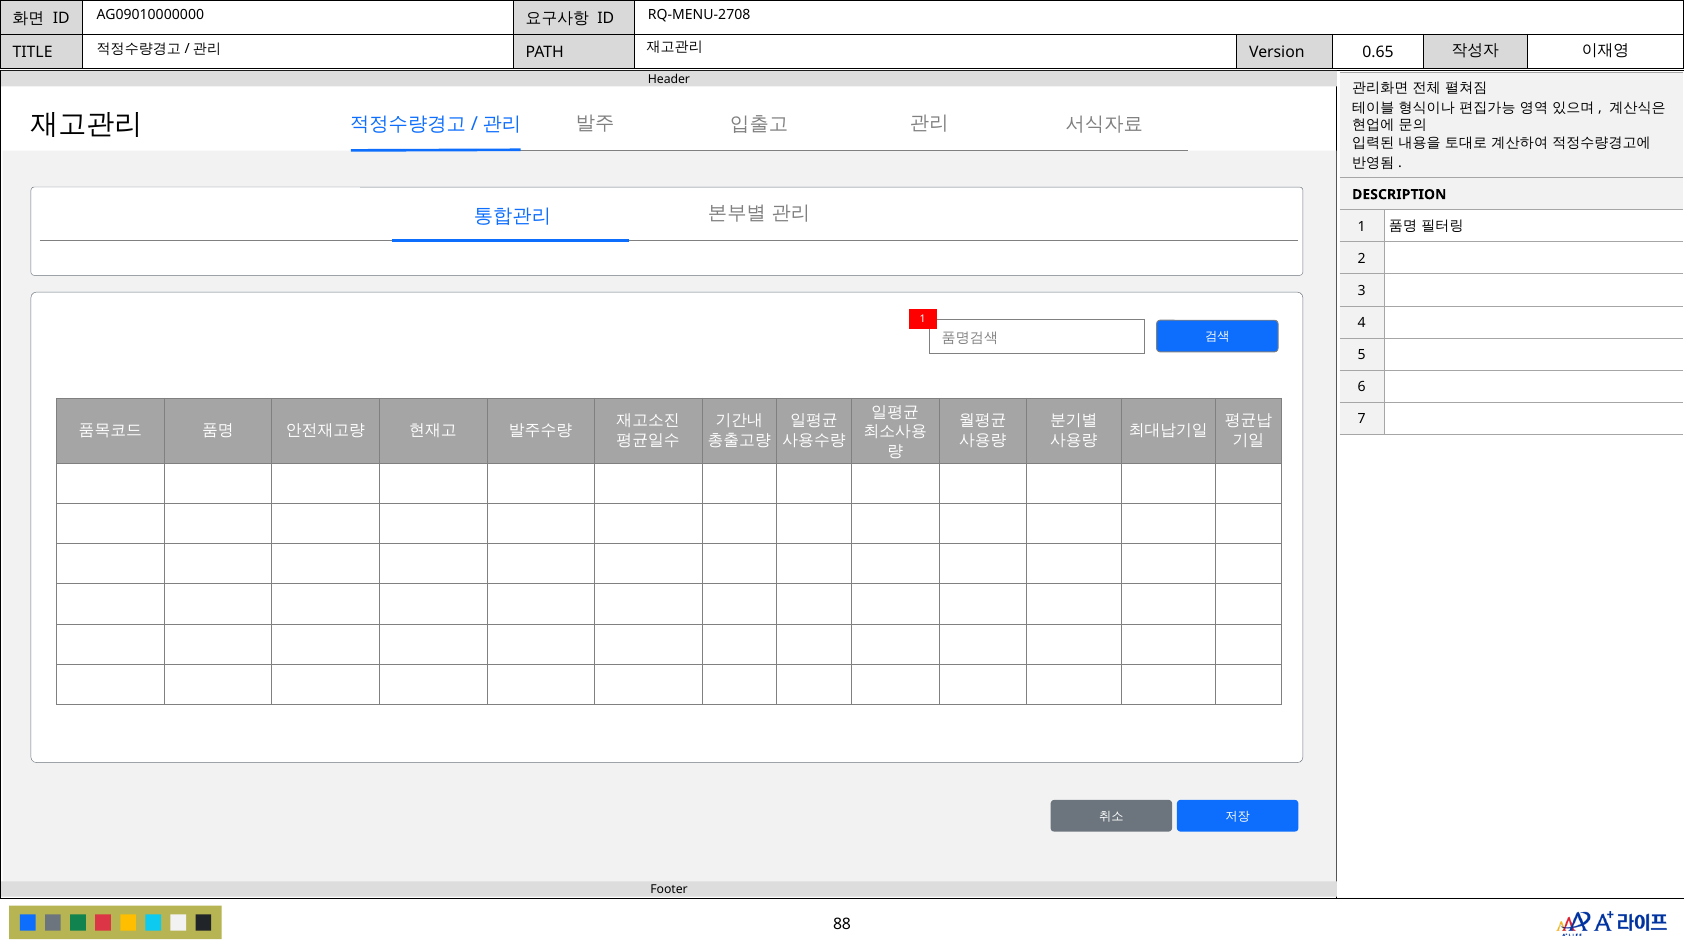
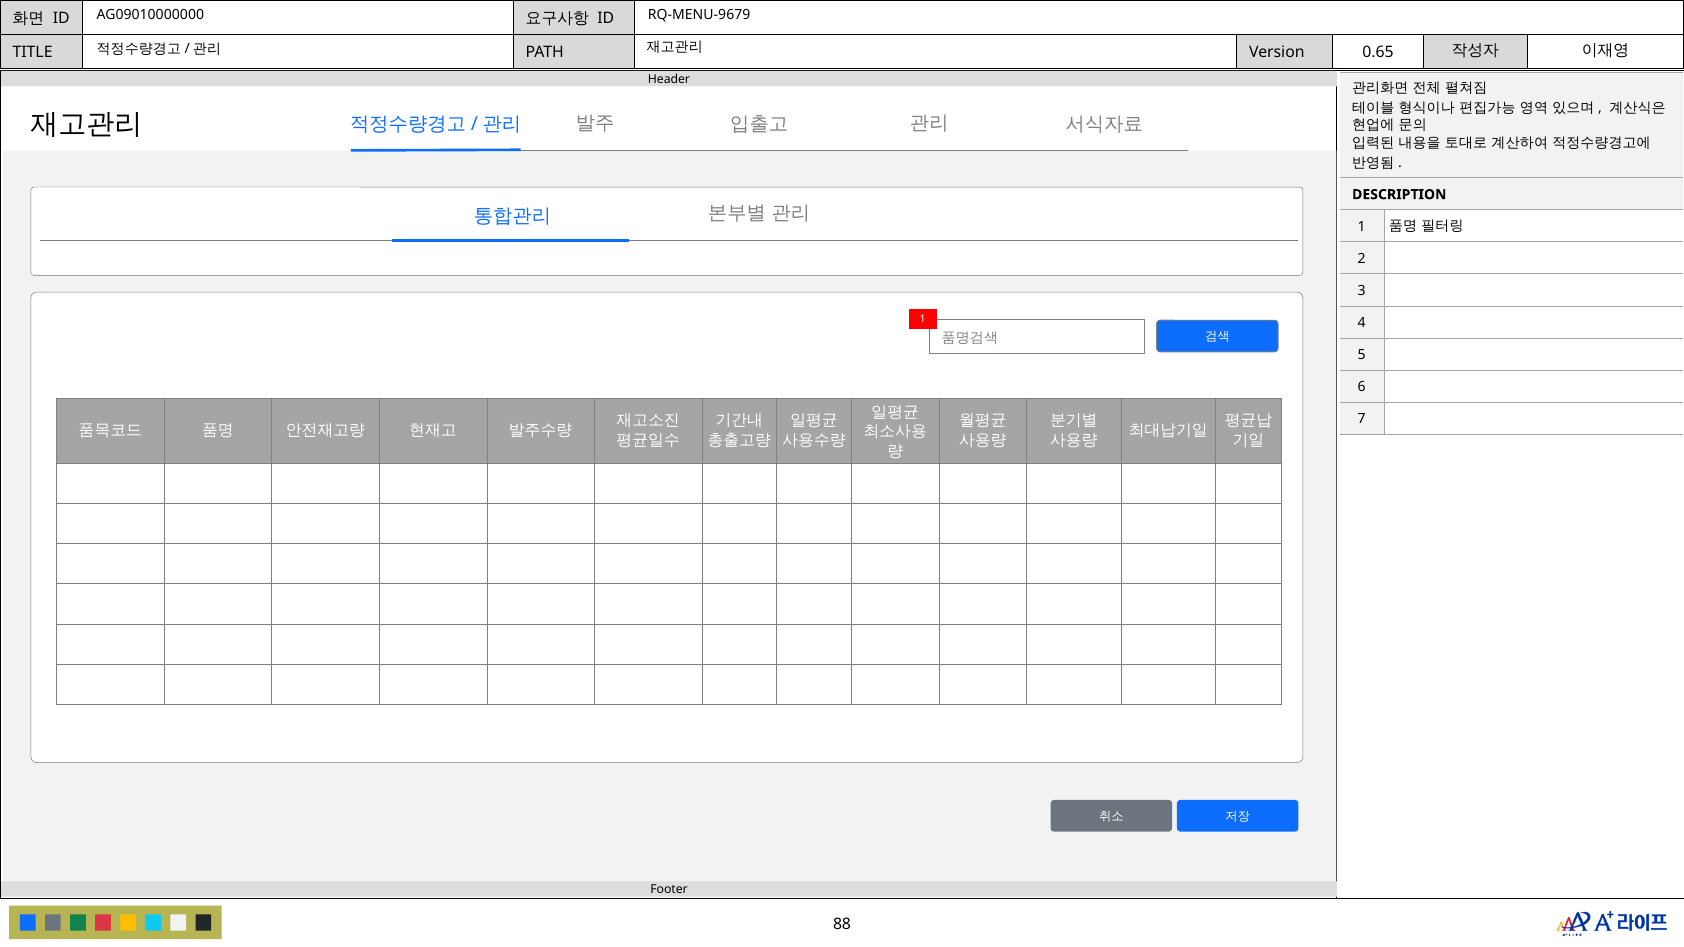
RQ-MENU-2708: RQ-MENU-2708 -> RQ-MENU-9679 (699, 15)
